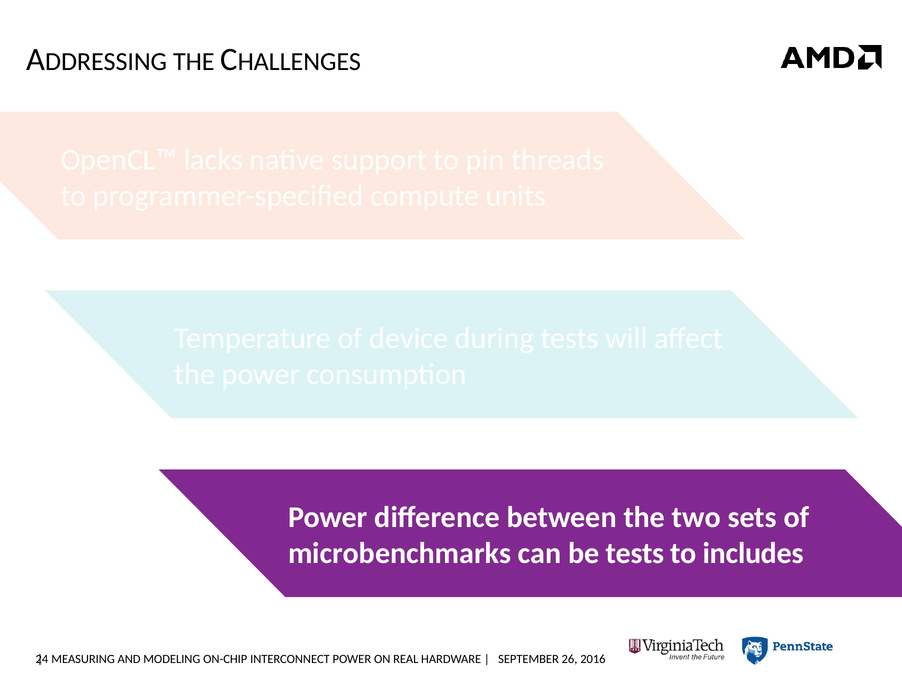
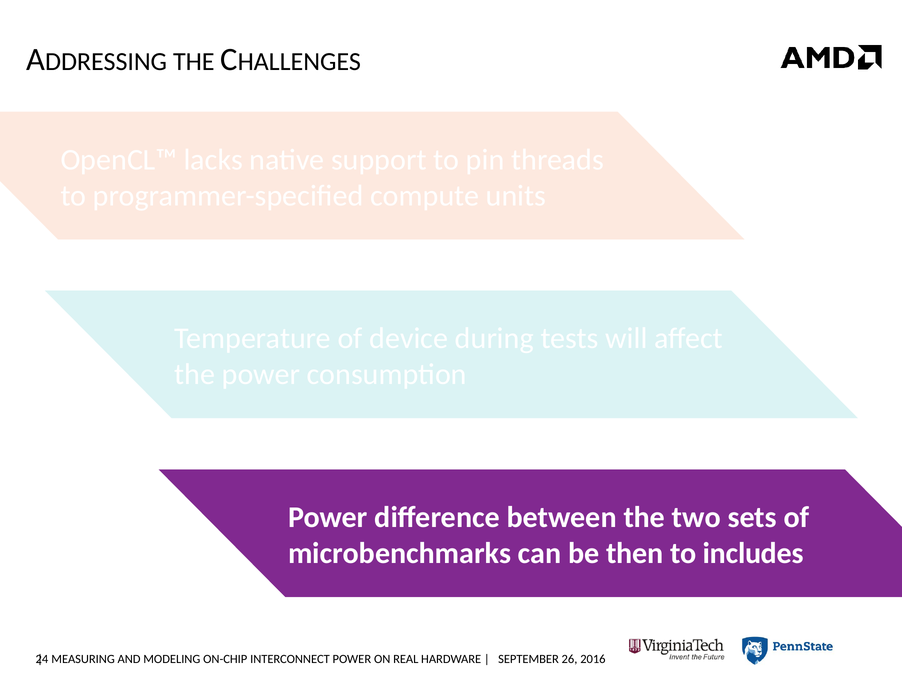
be tests: tests -> then (635, 554)
